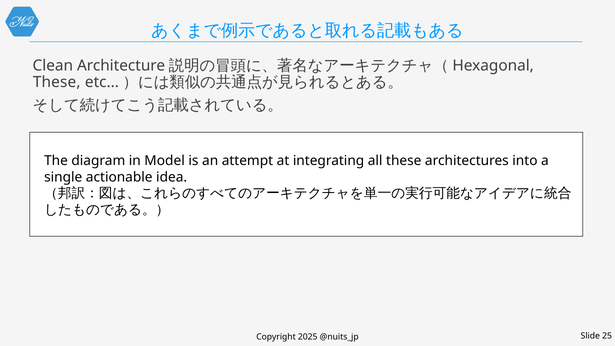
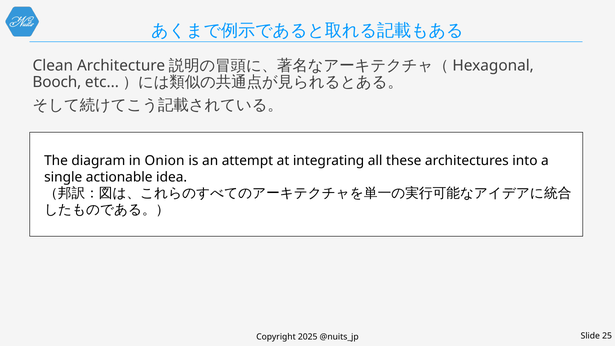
These: These -> Booch (57, 82)
Model: Model -> Onion (165, 161)
